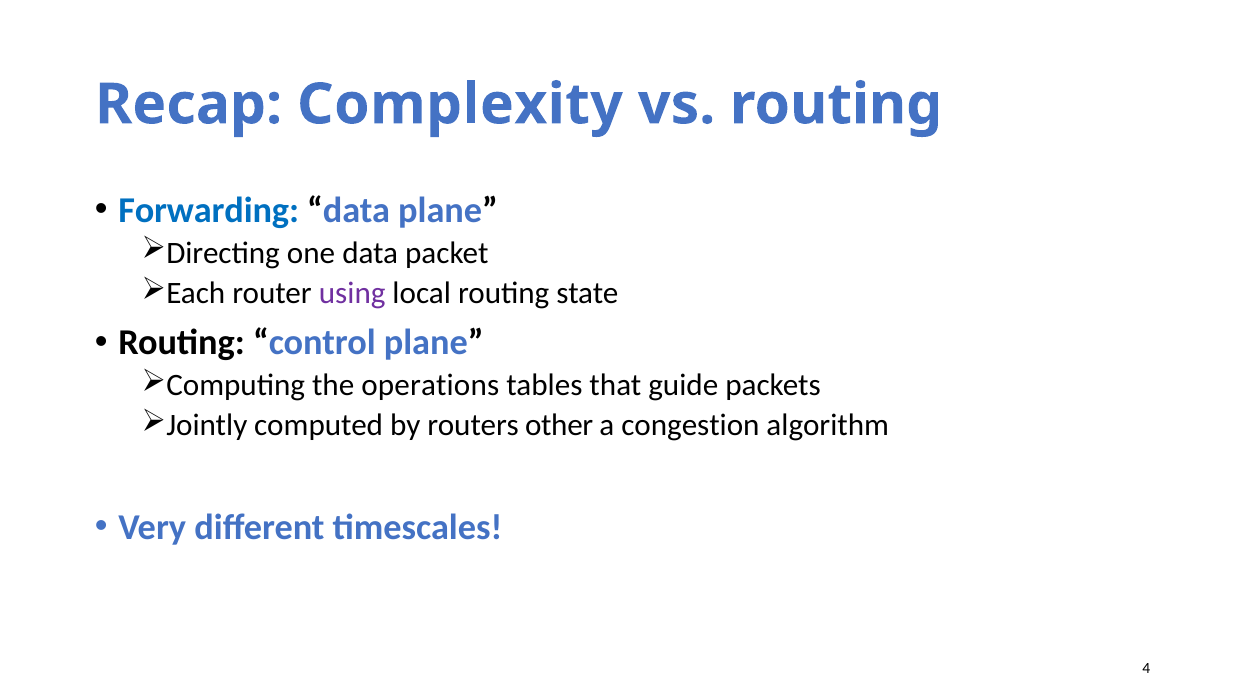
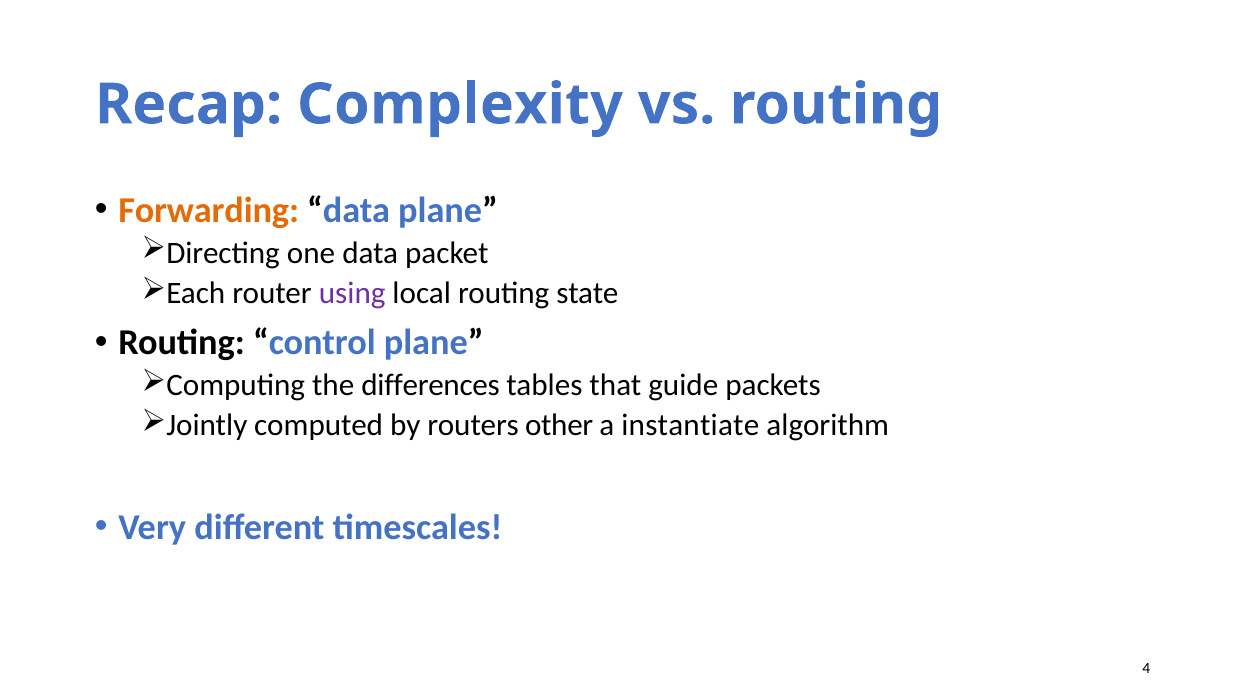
Forwarding colour: blue -> orange (209, 210)
operations: operations -> differences (431, 386)
congestion: congestion -> instantiate (690, 426)
